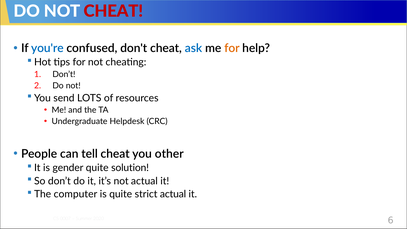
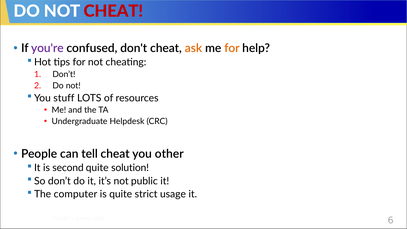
you're colour: blue -> purple (47, 48)
ask colour: blue -> orange (193, 48)
send: send -> stuff (64, 98)
gender: gender -> second (68, 168)
not actual: actual -> public (144, 181)
strict actual: actual -> usage (173, 194)
